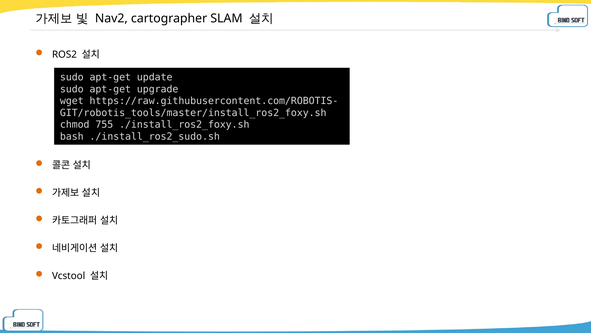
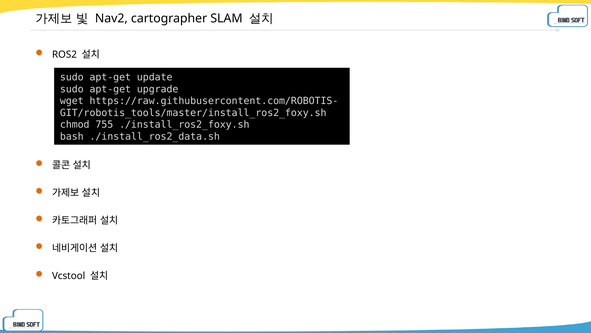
./install_ros2_sudo.sh: ./install_ros2_sudo.sh -> ./install_ros2_data.sh (155, 136)
